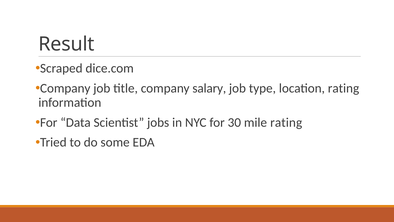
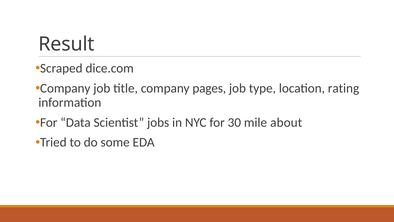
salary: salary -> pages (209, 88)
mile rating: rating -> about (286, 122)
